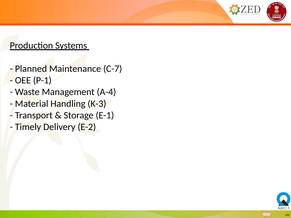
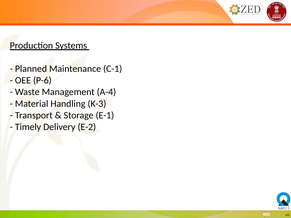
C-7: C-7 -> C-1 (113, 69)
P-1: P-1 -> P-6 (42, 80)
